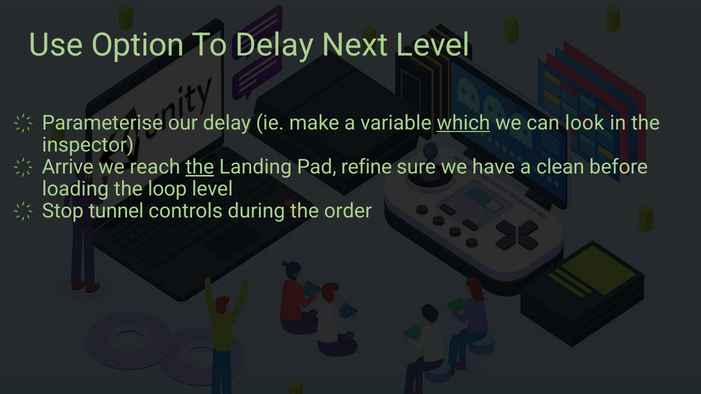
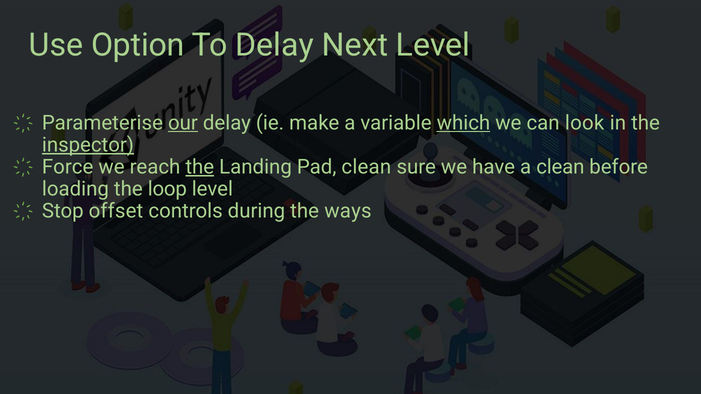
our underline: none -> present (183, 123)
inspector underline: none -> present (88, 145)
Arrive: Arrive -> Force (68, 167)
Pad refine: refine -> clean (366, 167)
tunnel: tunnel -> offset (116, 211)
order: order -> ways (348, 211)
